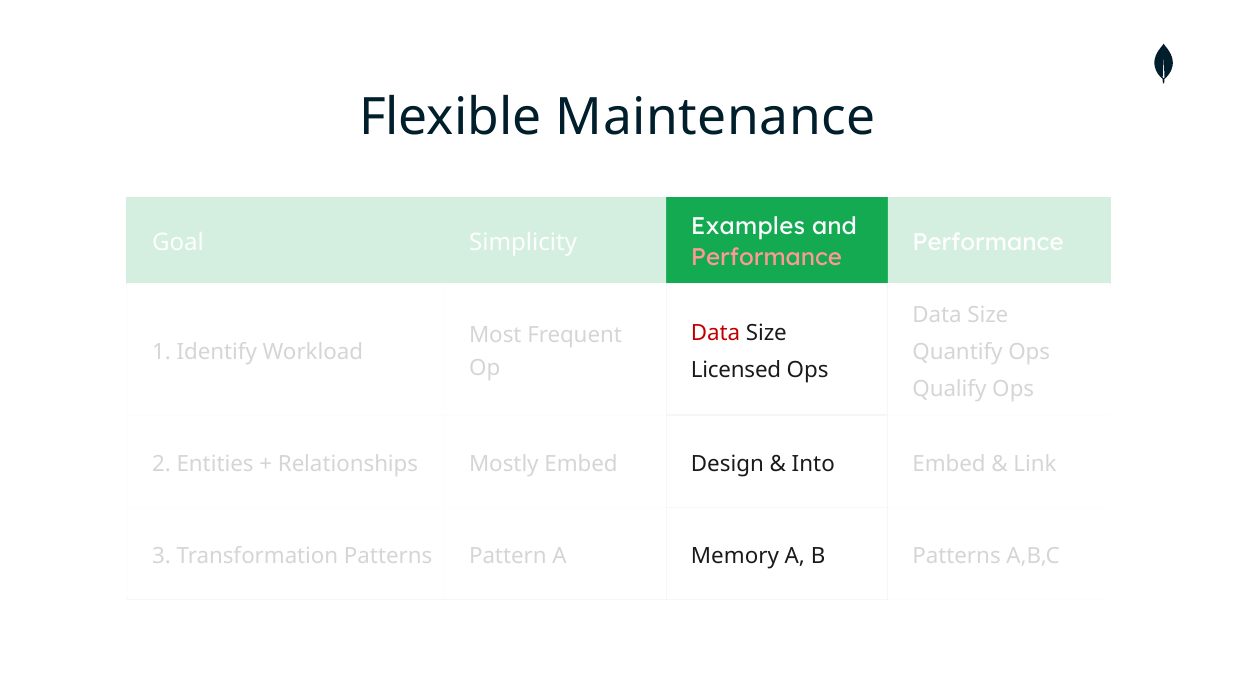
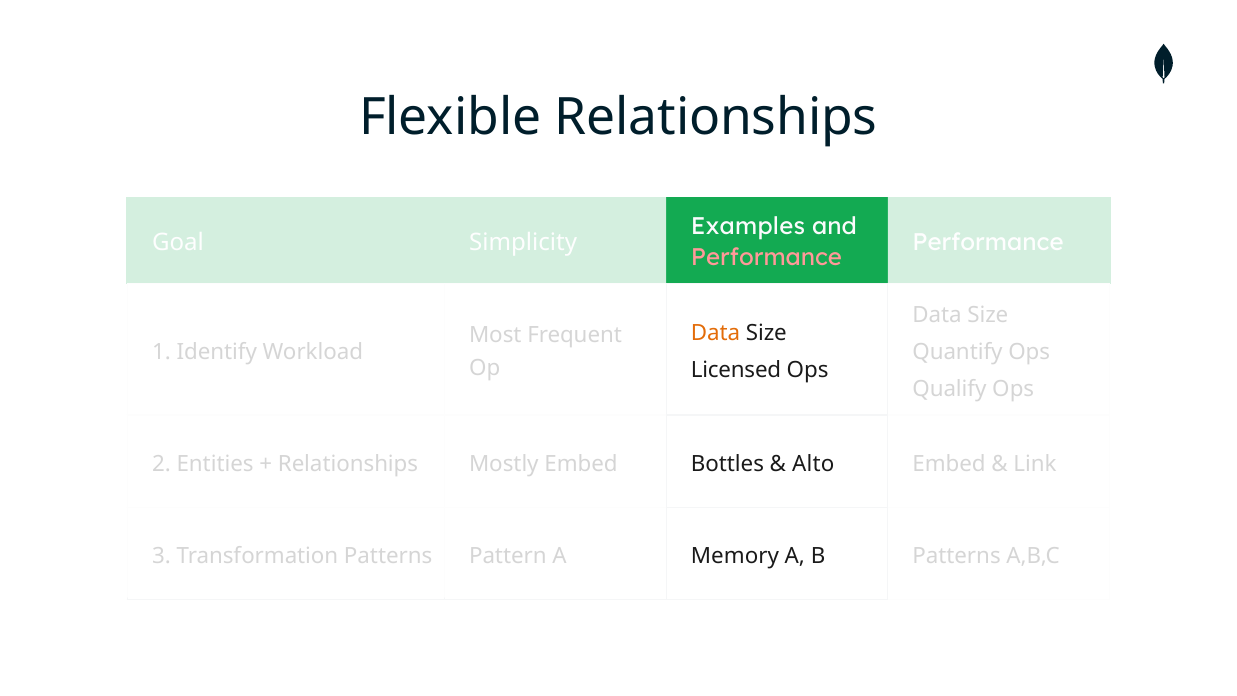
Flexible Maintenance: Maintenance -> Relationships (716, 118)
Data colour: red -> orange (715, 333)
Design: Design -> Bottles (727, 464)
Into: Into -> Alto (813, 464)
